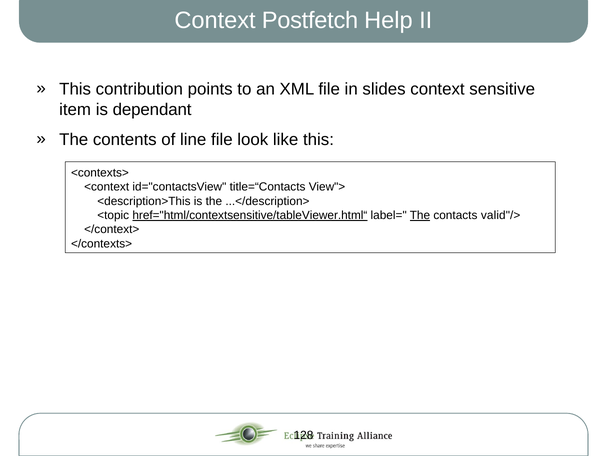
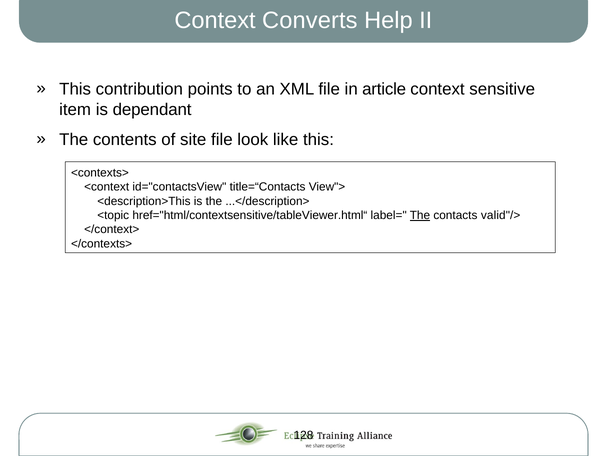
Postfetch: Postfetch -> Converts (310, 21)
slides: slides -> article (384, 89)
line: line -> site (193, 140)
href="html/contextsensitive/tableViewer.html“ underline: present -> none (250, 215)
